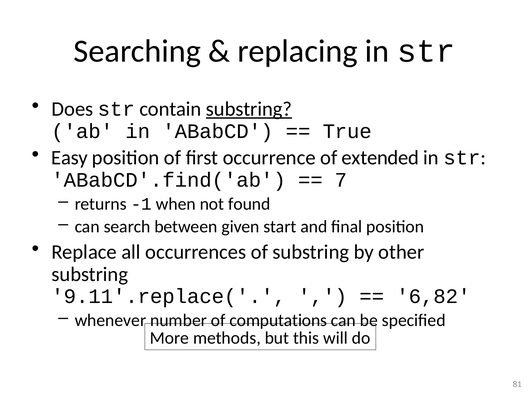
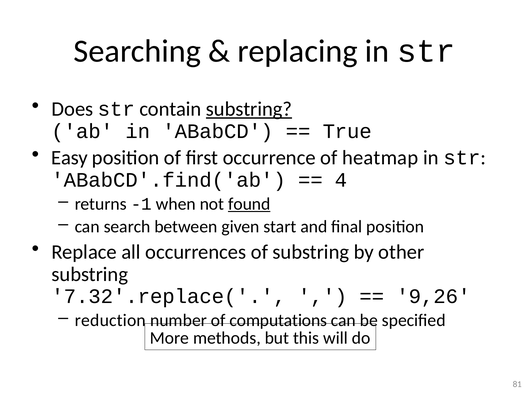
extended: extended -> heatmap (380, 158)
7: 7 -> 4 (341, 180)
found underline: none -> present (249, 204)
9.11'.replace(: 9.11'.replace( -> 7.32'.replace( (169, 296)
6,82: 6,82 -> 9,26 (434, 296)
whenever: whenever -> reduction (110, 320)
